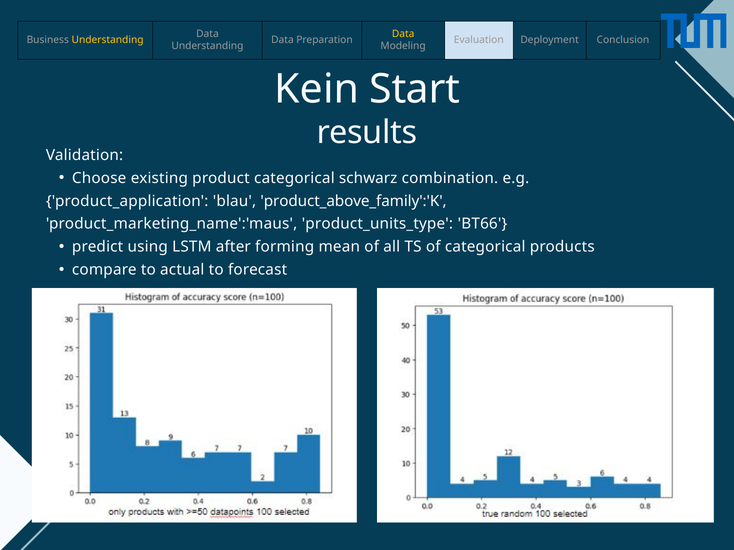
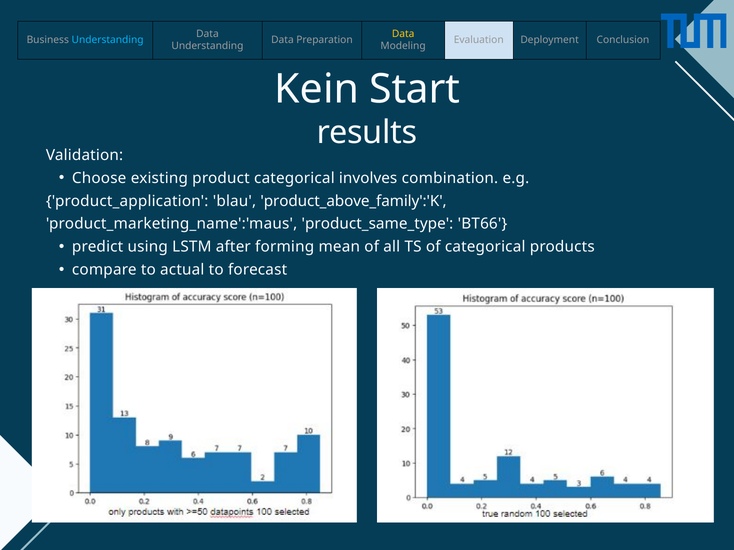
Understanding colour: yellow -> light blue (108, 40)
schwarz: schwarz -> involves (368, 178)
product_units_type: product_units_type -> product_same_type (377, 224)
